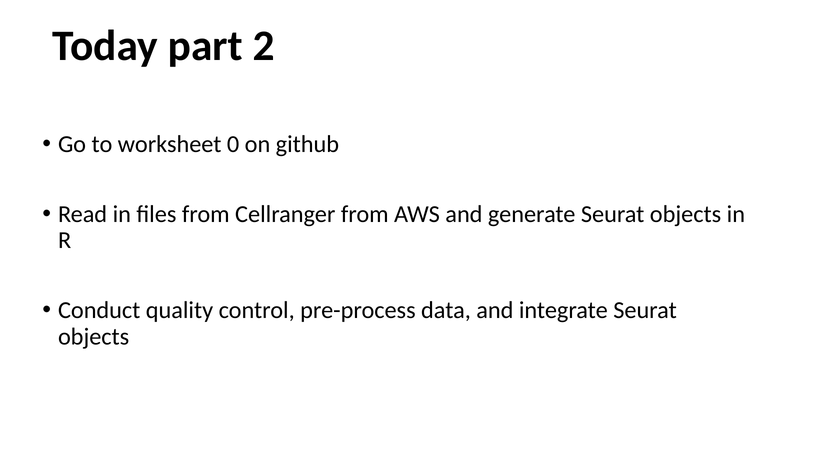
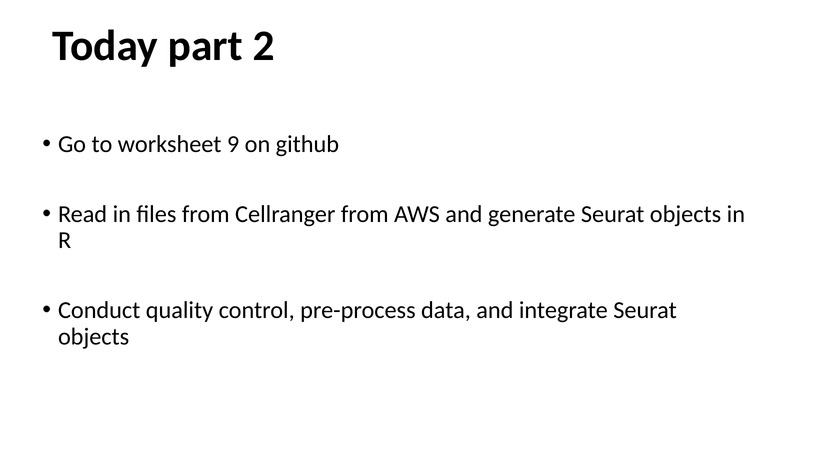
0: 0 -> 9 (233, 144)
